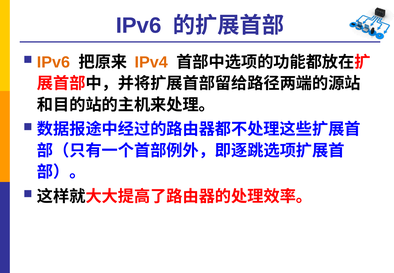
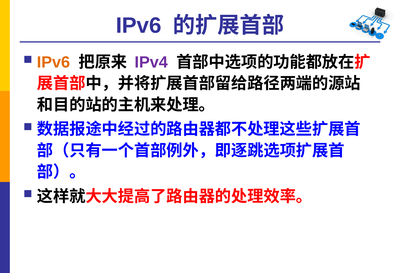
IPv4 colour: orange -> purple (151, 62)
